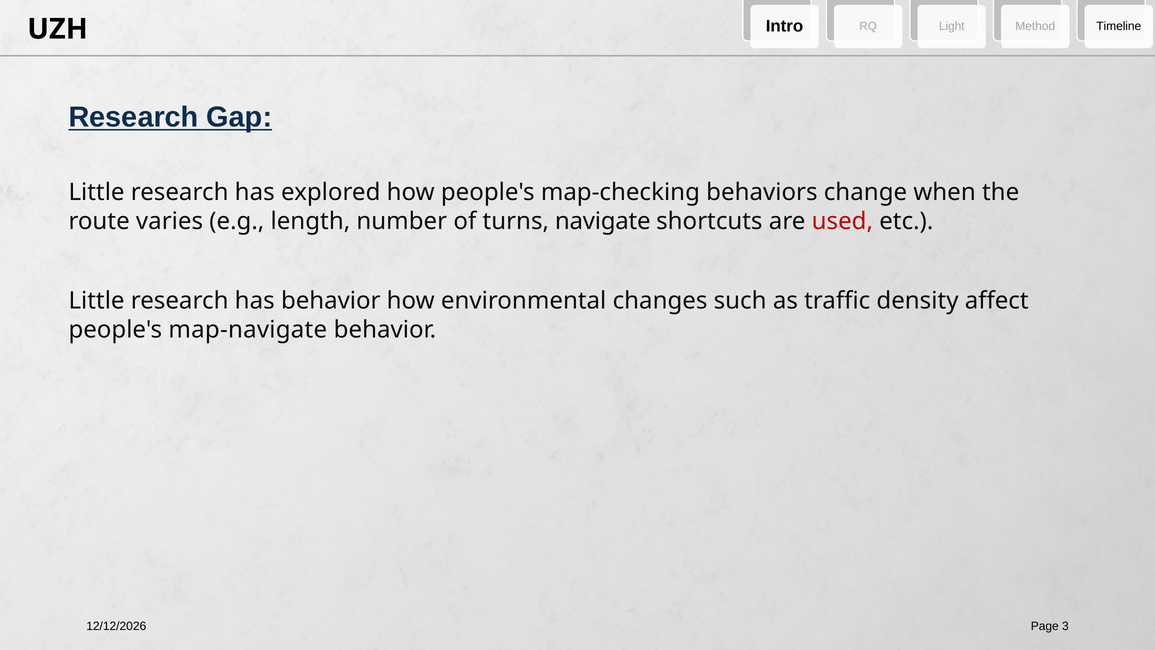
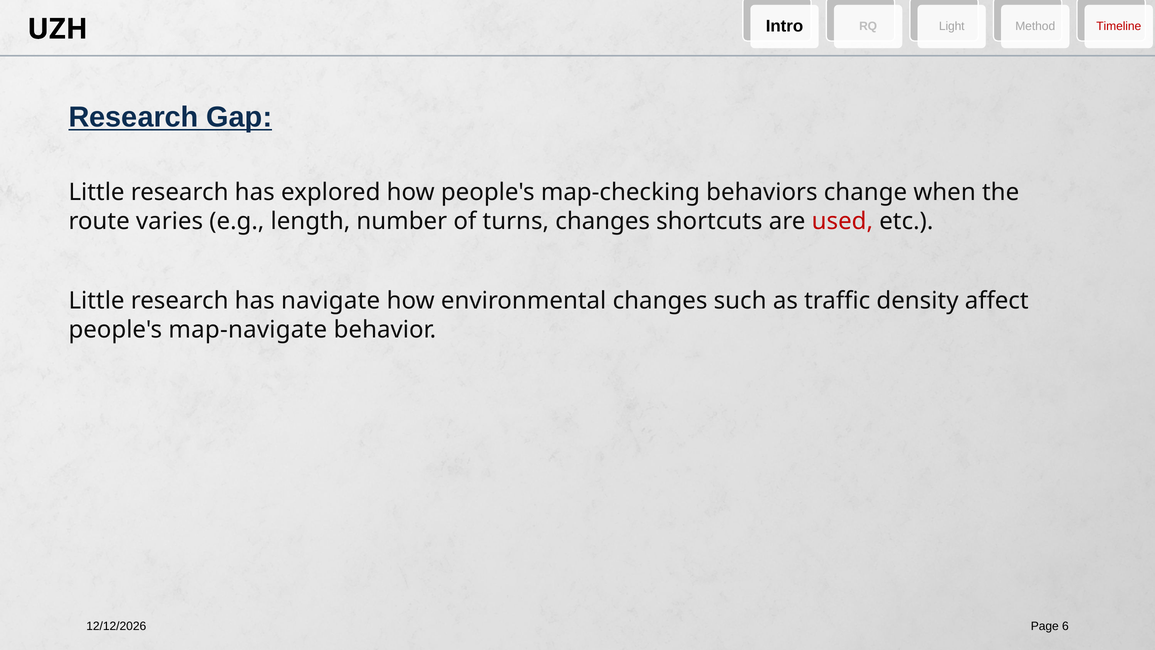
Timeline colour: black -> red (1119, 26)
turns navigate: navigate -> changes (603, 221)
has behavior: behavior -> navigate (331, 301)
3: 3 -> 6 (1065, 626)
